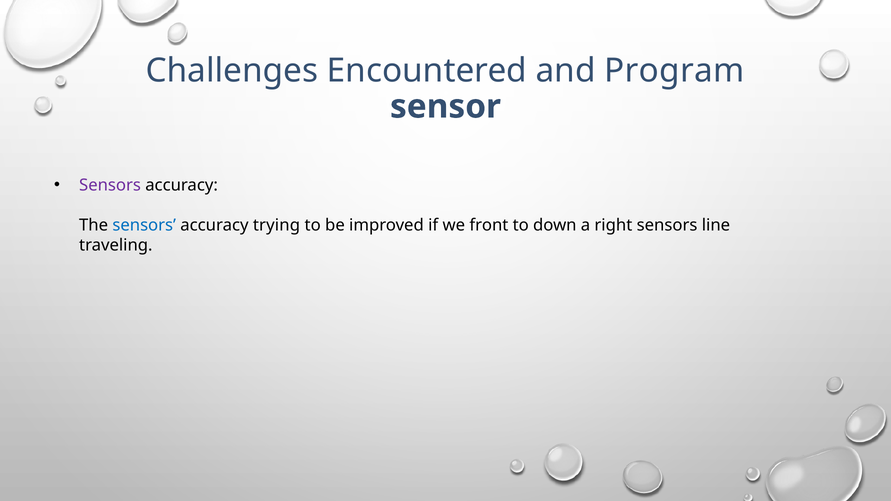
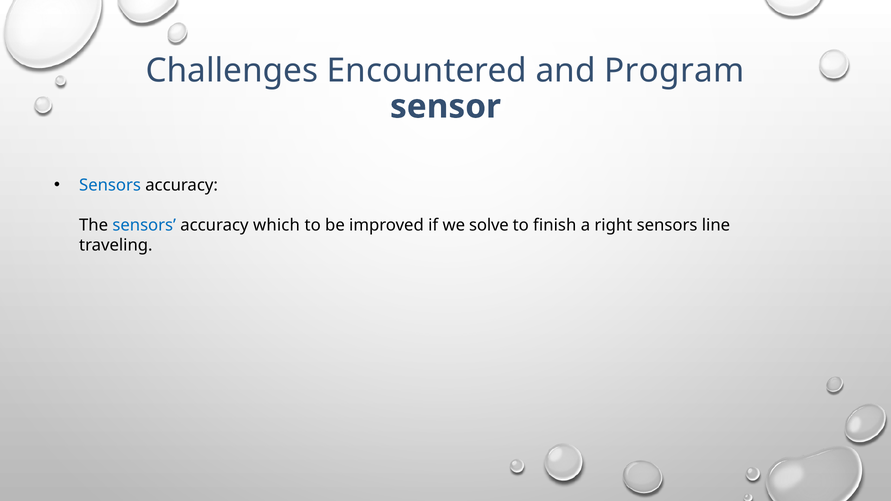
Sensors colour: purple -> blue (110, 185)
trying: trying -> which (276, 225)
front: front -> solve (489, 225)
down: down -> finish (555, 225)
